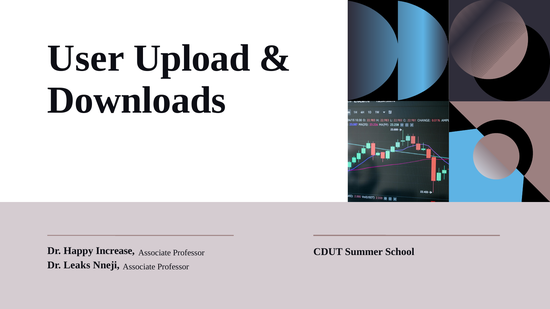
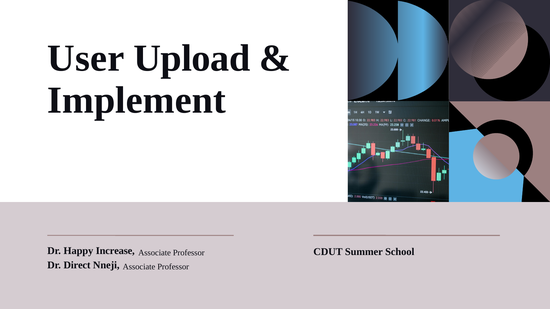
Downloads: Downloads -> Implement (136, 100)
Leaks: Leaks -> Direct (77, 266)
